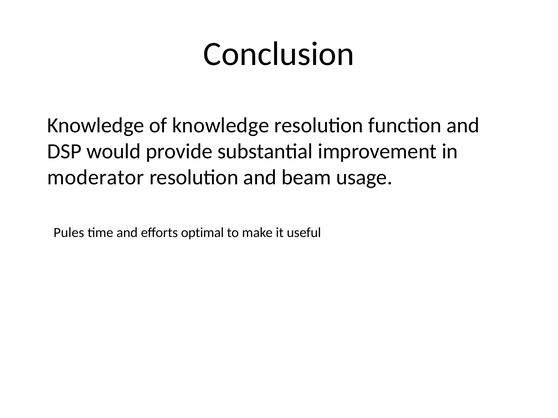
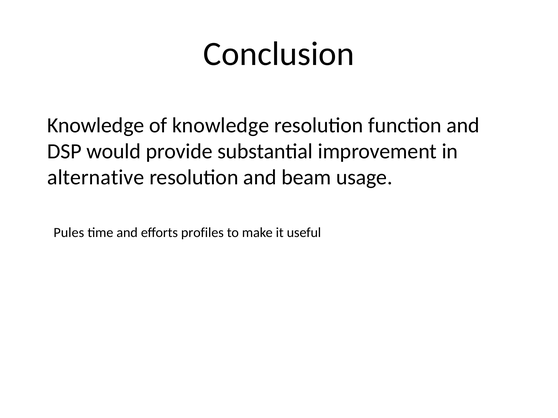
moderator: moderator -> alternative (96, 178)
optimal: optimal -> profiles (202, 233)
